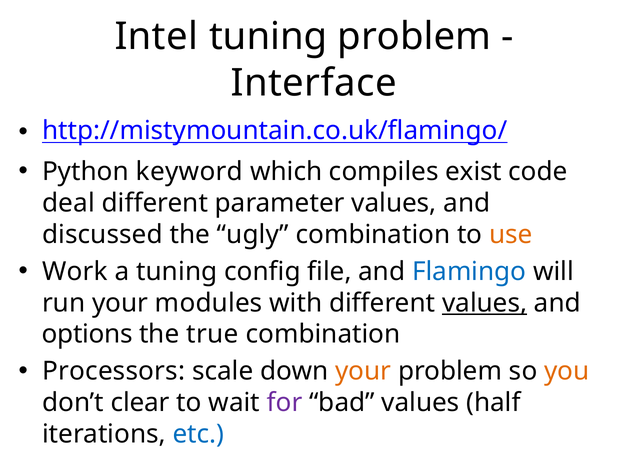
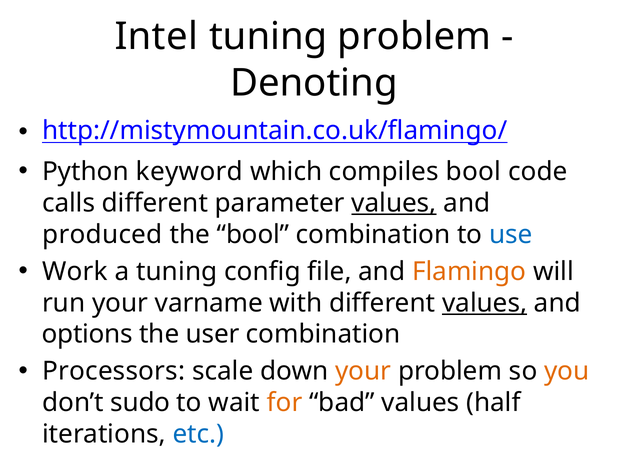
Interface: Interface -> Denoting (314, 83)
compiles exist: exist -> bool (473, 172)
deal: deal -> calls (69, 203)
values underline: none -> present (394, 203)
discussed: discussed -> produced (102, 235)
the ugly: ugly -> bool (253, 235)
use colour: orange -> blue (511, 235)
Flamingo colour: blue -> orange (469, 272)
modules: modules -> varname (209, 303)
true: true -> user (213, 334)
clear: clear -> sudo (140, 403)
for colour: purple -> orange (284, 403)
